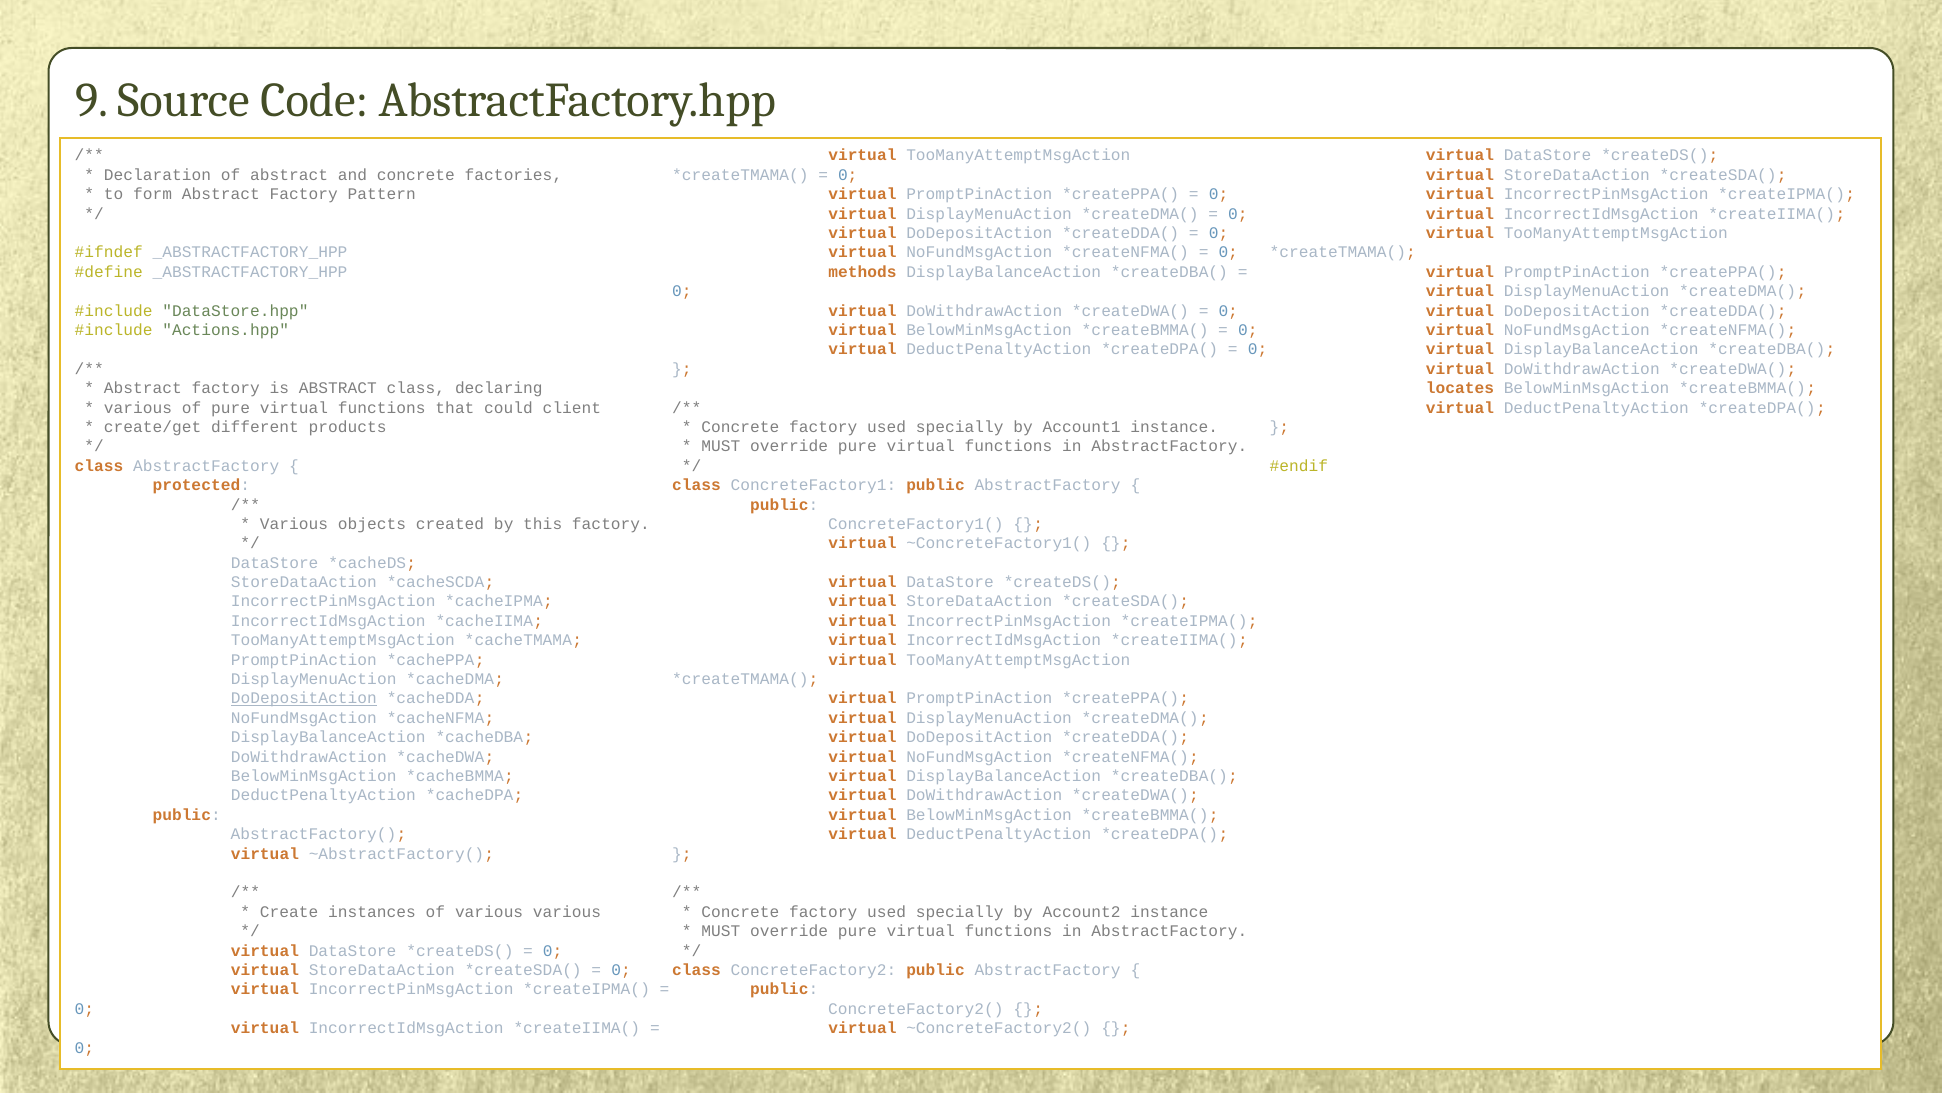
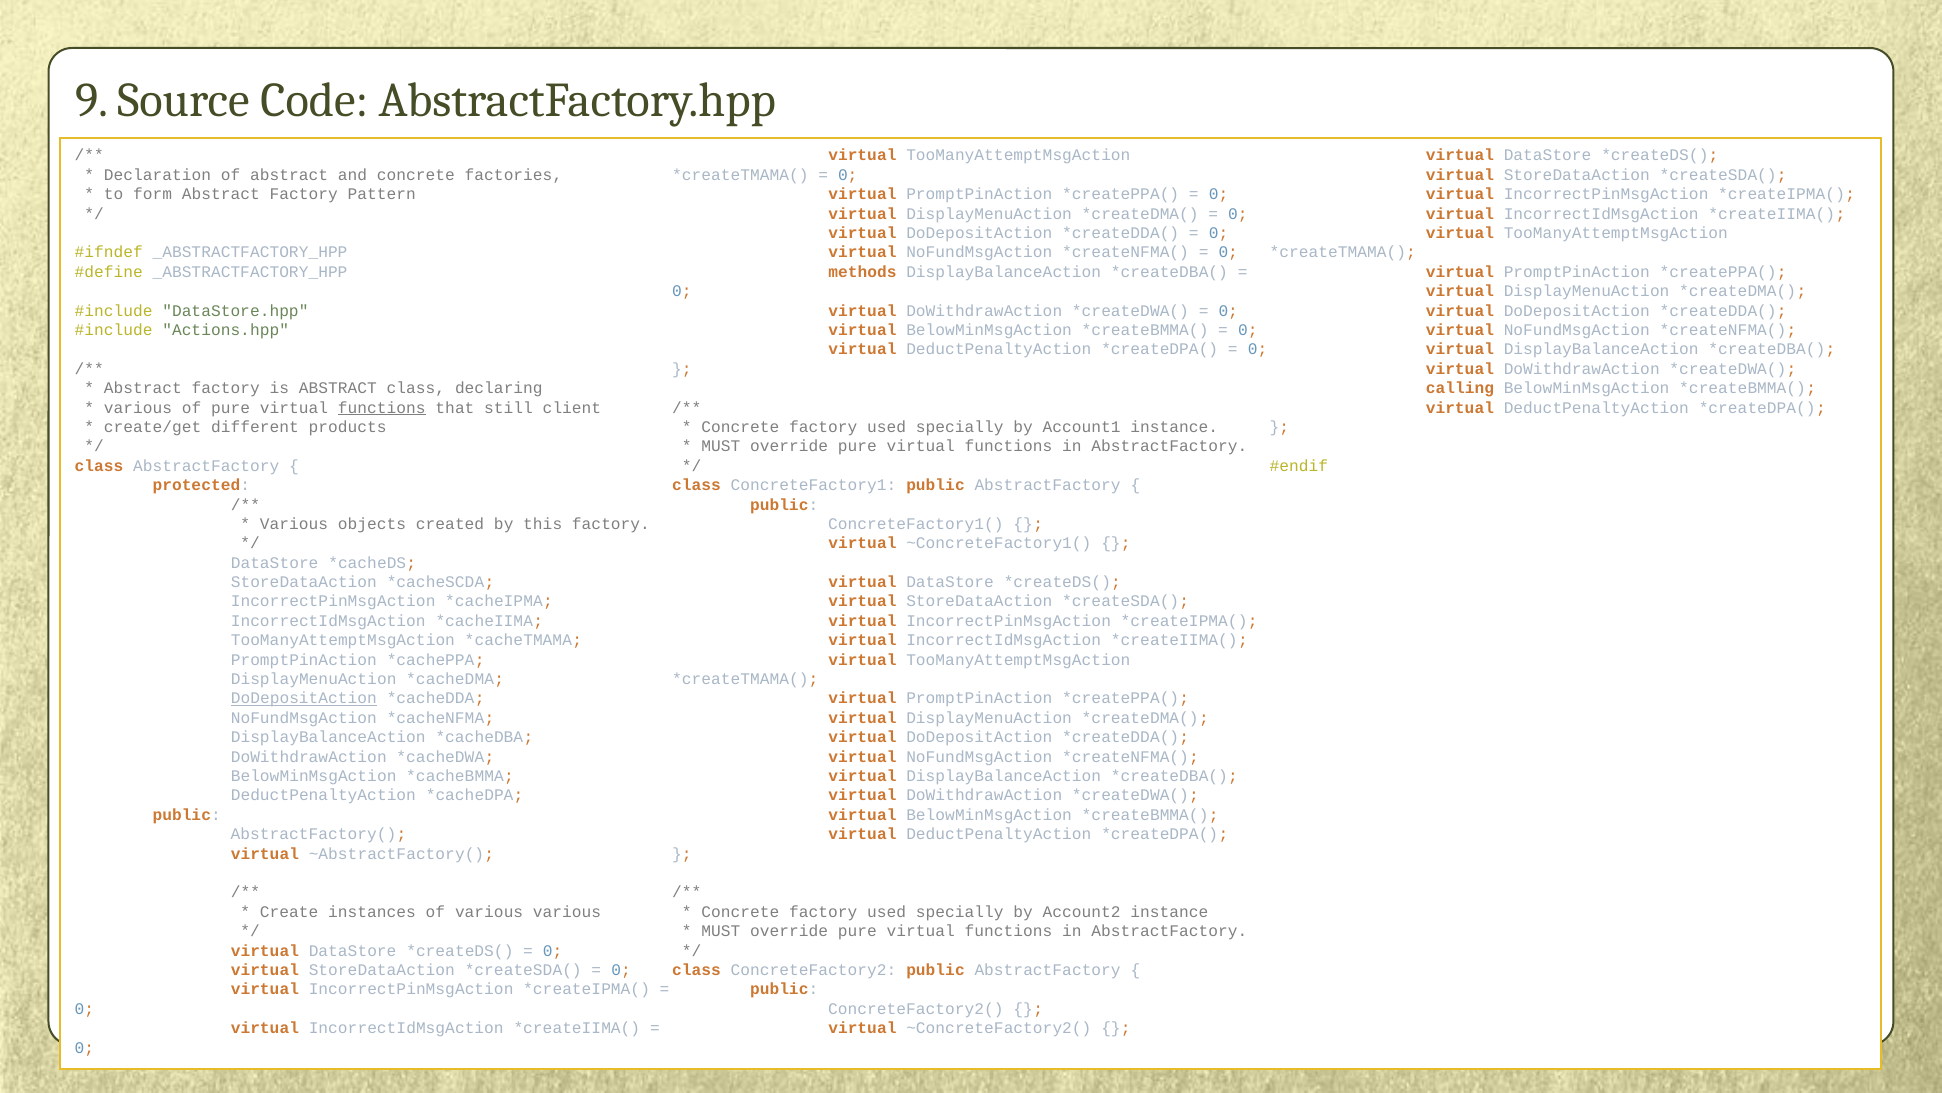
locates: locates -> calling (1460, 388)
functions underline: none -> present (382, 408)
could: could -> still (508, 408)
